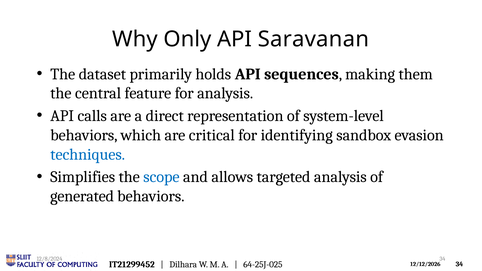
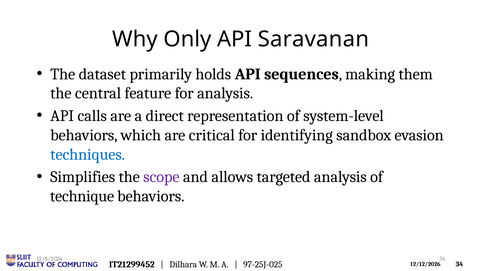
scope colour: blue -> purple (161, 177)
generated: generated -> technique (82, 196)
64-25J-025: 64-25J-025 -> 97-25J-025 (263, 265)
